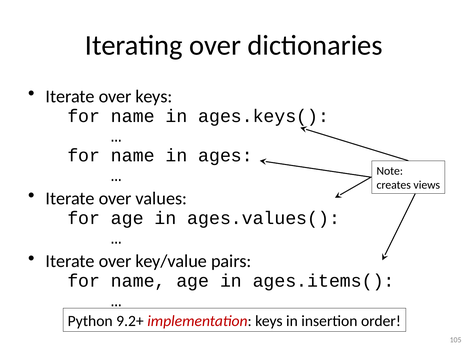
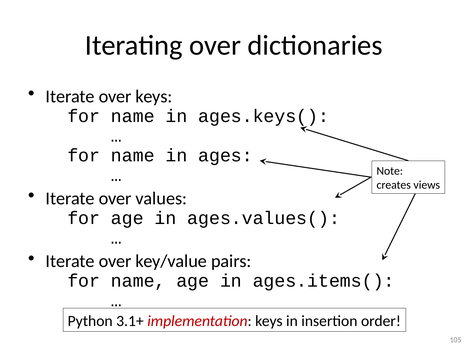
9.2+: 9.2+ -> 3.1+ (130, 321)
